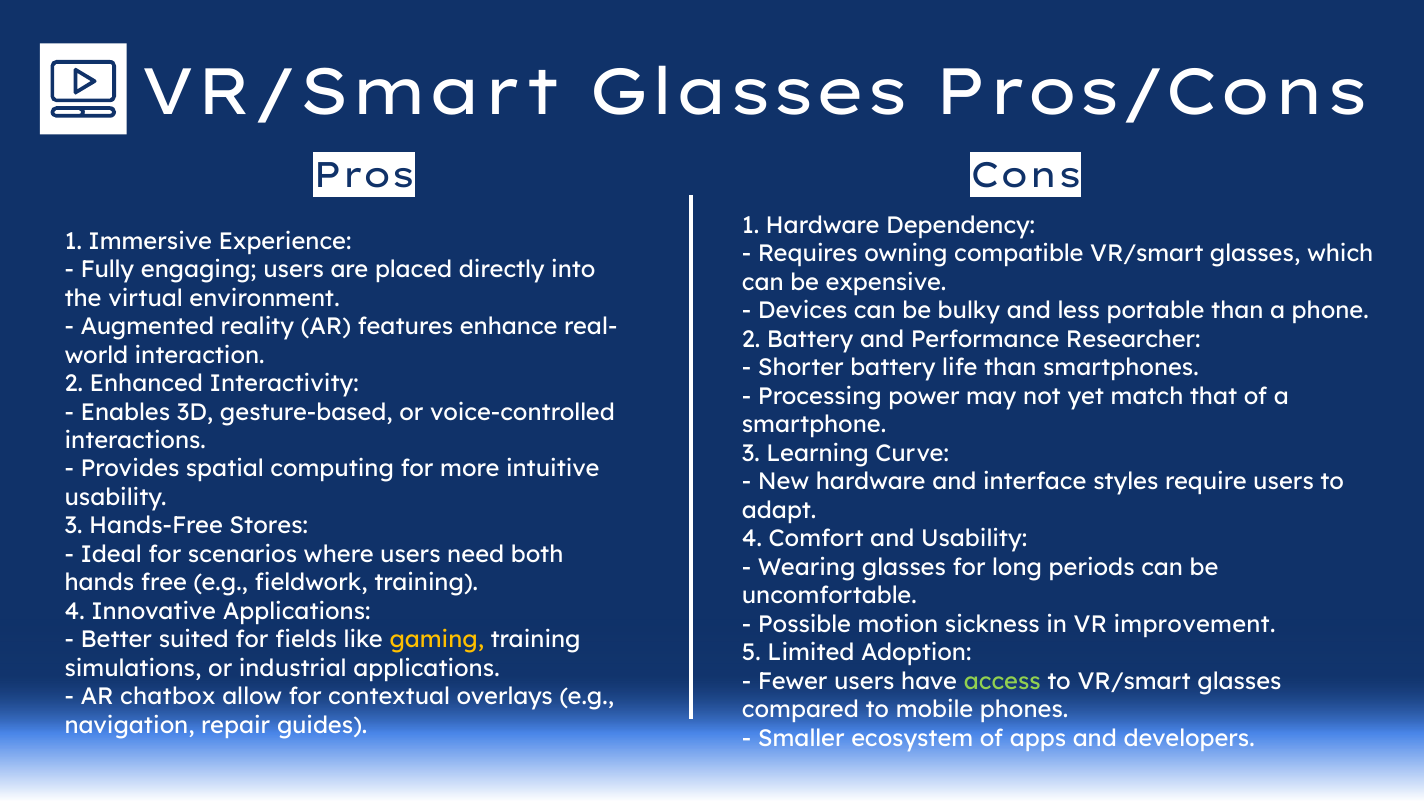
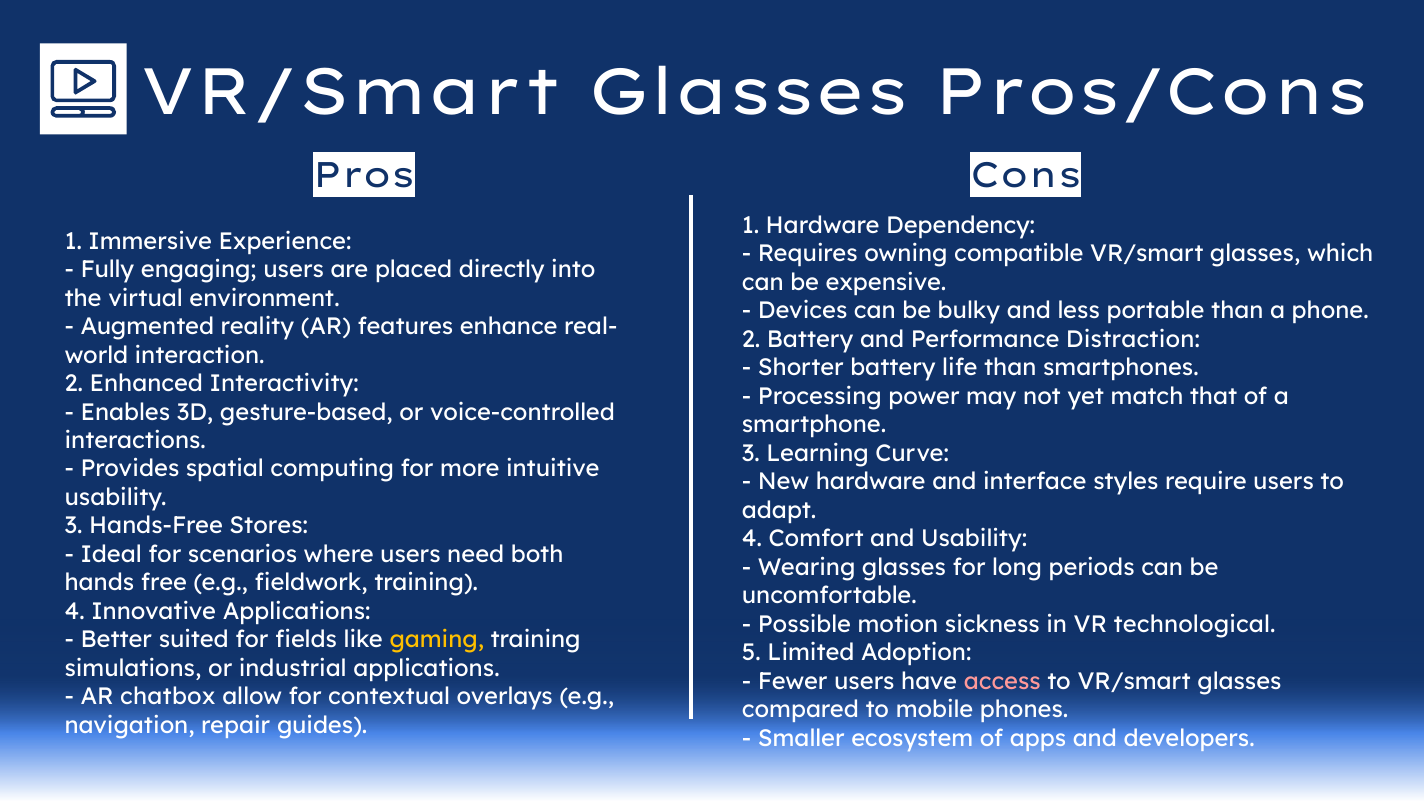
Researcher: Researcher -> Distraction (1133, 340)
improvement: improvement -> technological (1195, 624)
access colour: light green -> pink (1002, 681)
